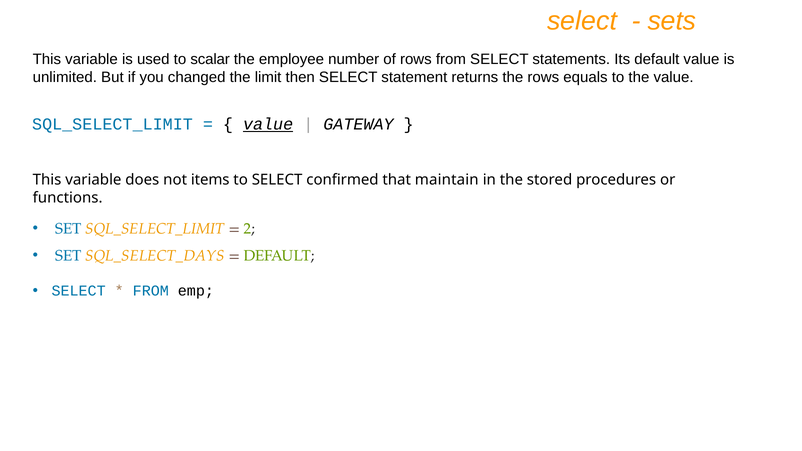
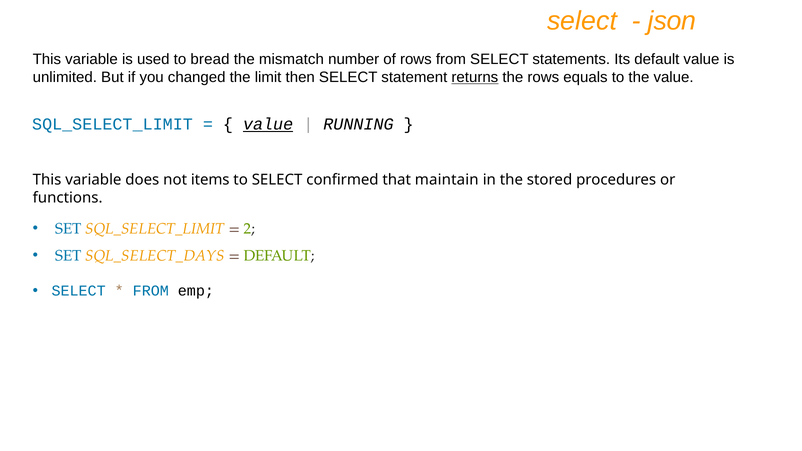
sets: sets -> json (672, 21)
scalar: scalar -> bread (210, 59)
employee: employee -> mismatch (291, 59)
returns underline: none -> present (475, 77)
GATEWAY: GATEWAY -> RUNNING (358, 124)
